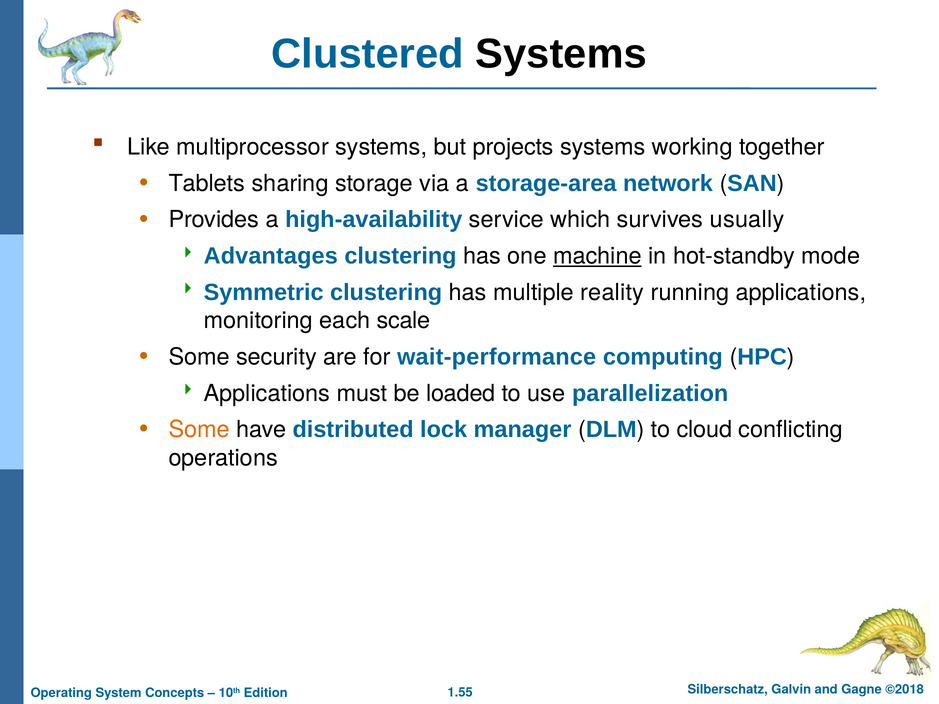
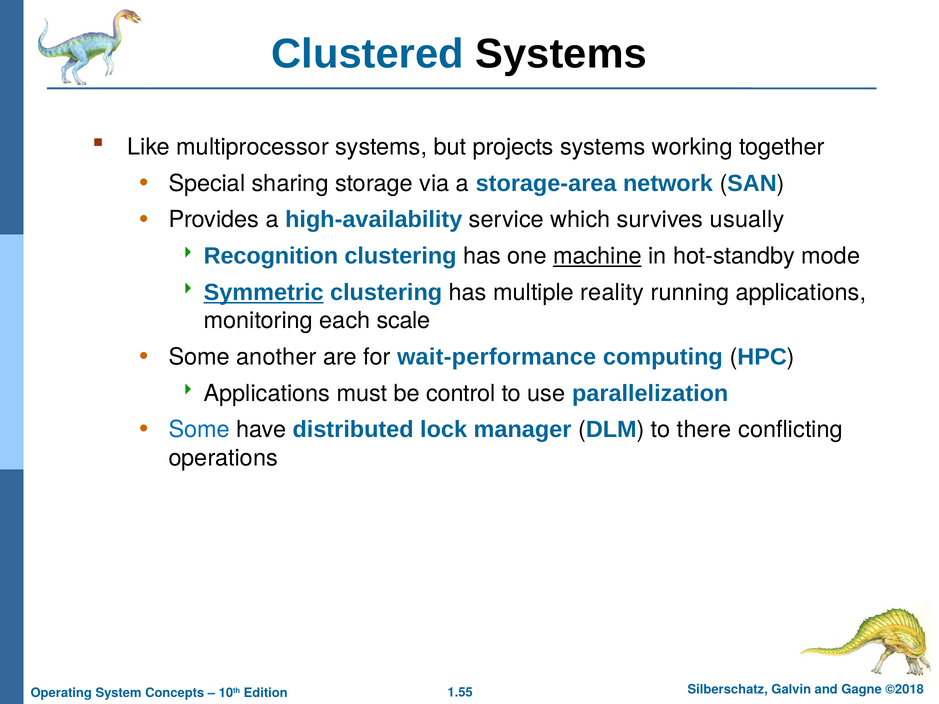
Tablets: Tablets -> Special (207, 183)
Advantages: Advantages -> Recognition (271, 256)
Symmetric underline: none -> present (264, 293)
security: security -> another (276, 357)
loaded: loaded -> control (461, 394)
Some colour: orange -> blue (199, 430)
cloud: cloud -> there (704, 430)
